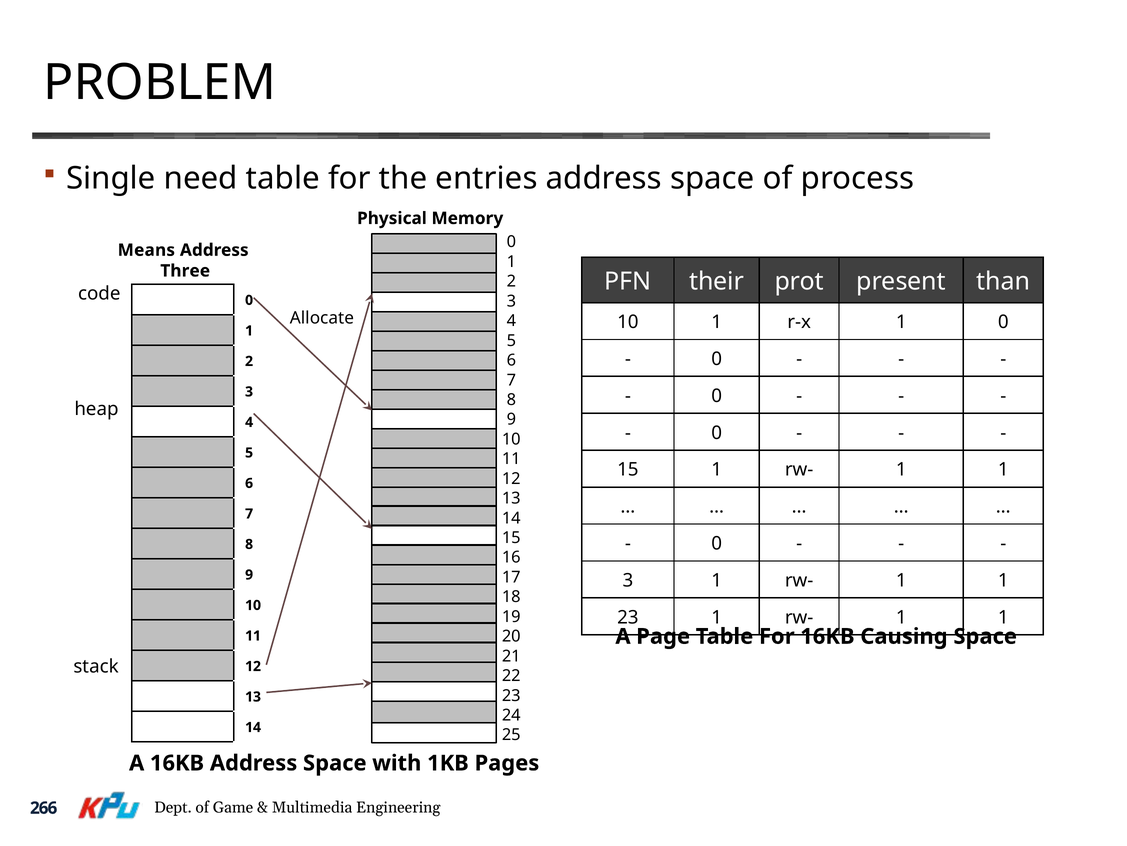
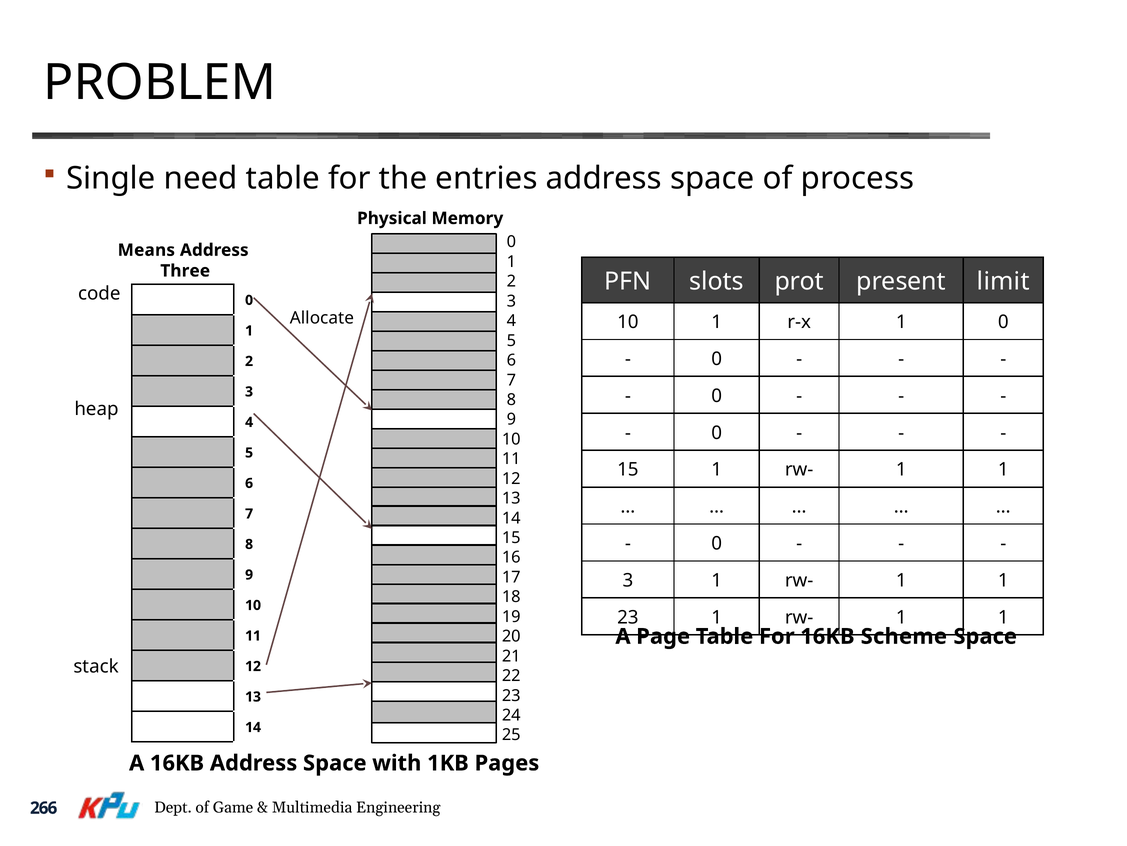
their: their -> slots (717, 281)
than: than -> limit (1003, 281)
Causing: Causing -> Scheme (904, 636)
